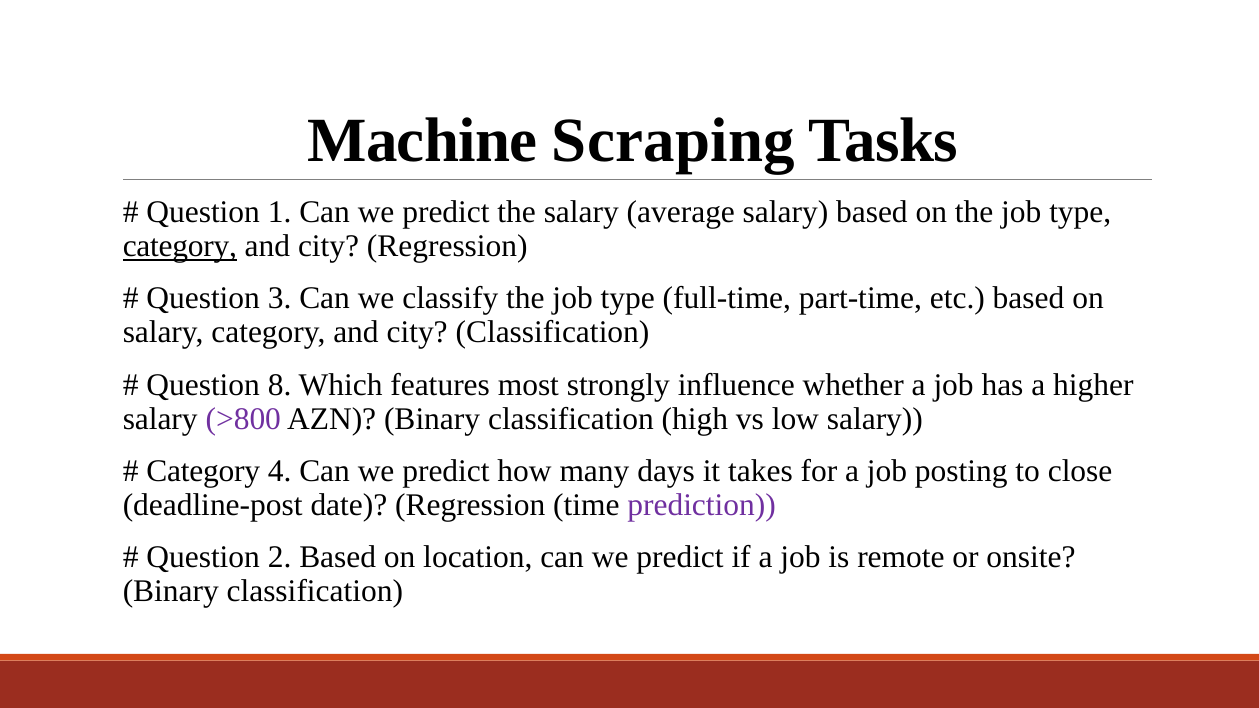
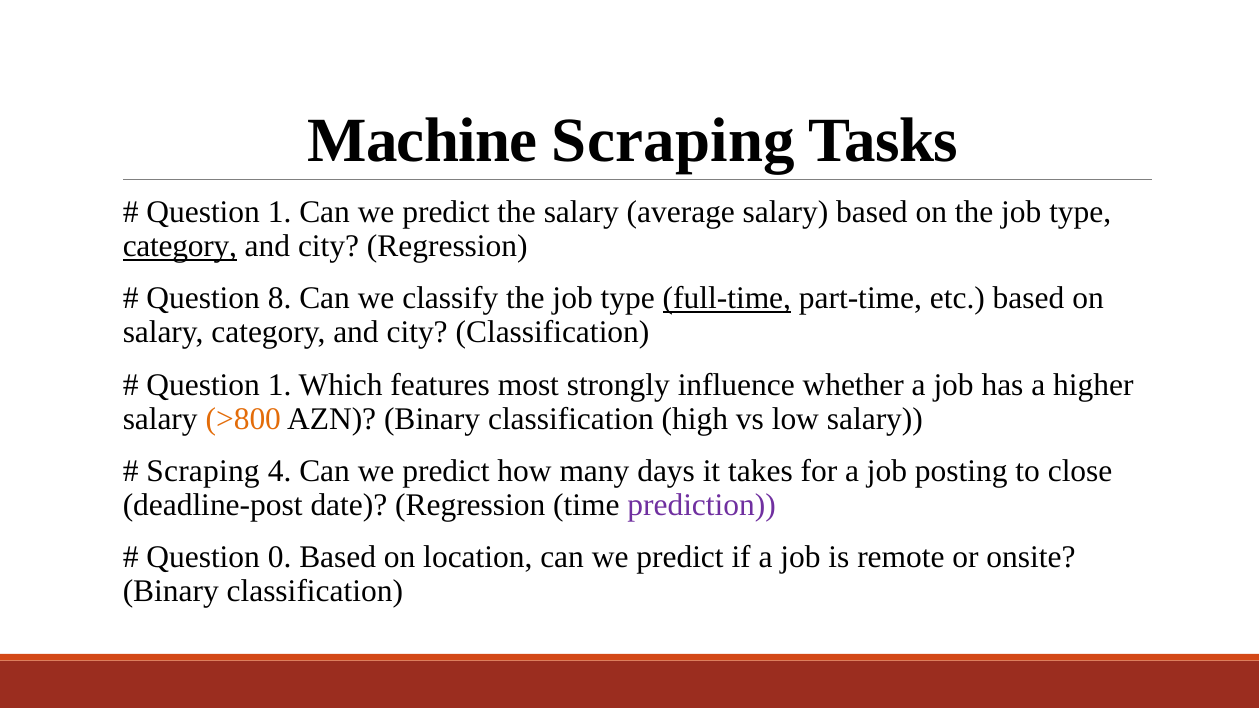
3: 3 -> 8 (280, 298)
full-time underline: none -> present (727, 298)
8: 8 -> 1 (280, 385)
>800 colour: purple -> orange (243, 419)
Category: Category -> Scraping (203, 471)
2: 2 -> 0 (280, 557)
